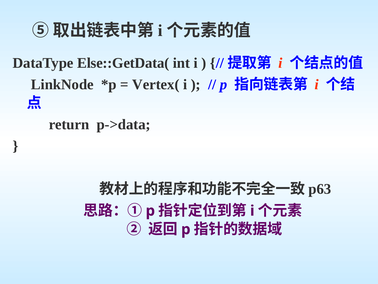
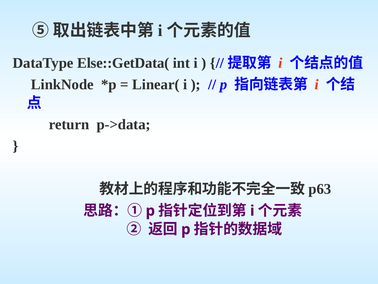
Vertex(: Vertex( -> Linear( (156, 84)
